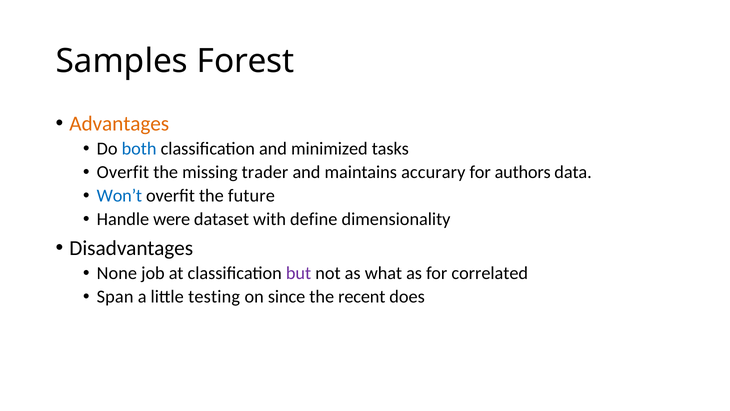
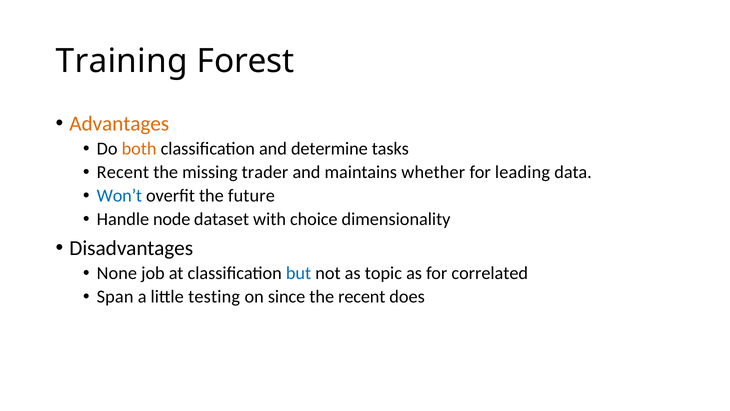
Samples: Samples -> Training (122, 61)
both colour: blue -> orange (139, 149)
minimized: minimized -> determine (329, 149)
Overfit: Overfit -> Recent (123, 172)
accurary: accurary -> whether (433, 172)
authors: authors -> leading (523, 172)
were: were -> node (172, 219)
define: define -> choice (314, 219)
but colour: purple -> blue (299, 273)
what: what -> topic (383, 273)
